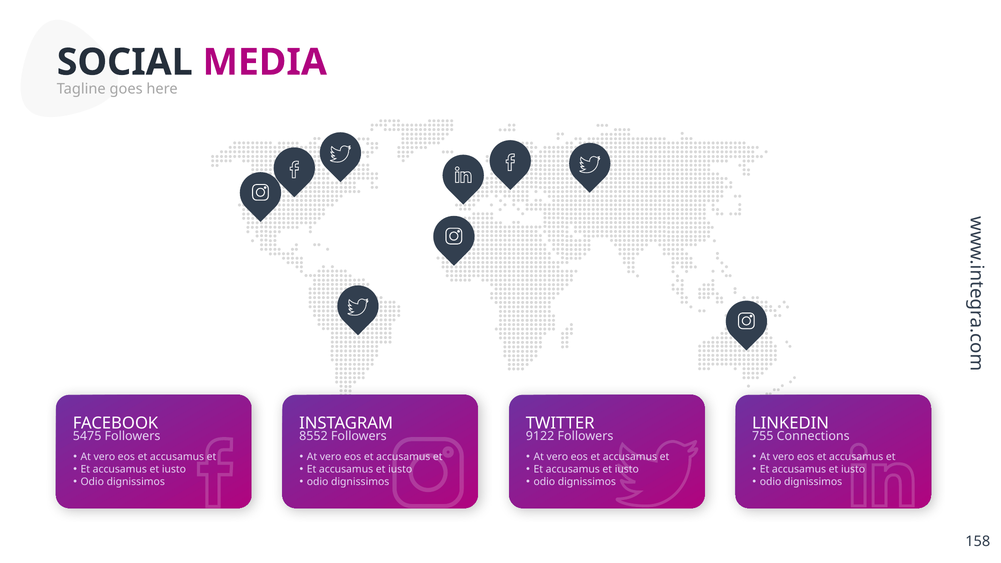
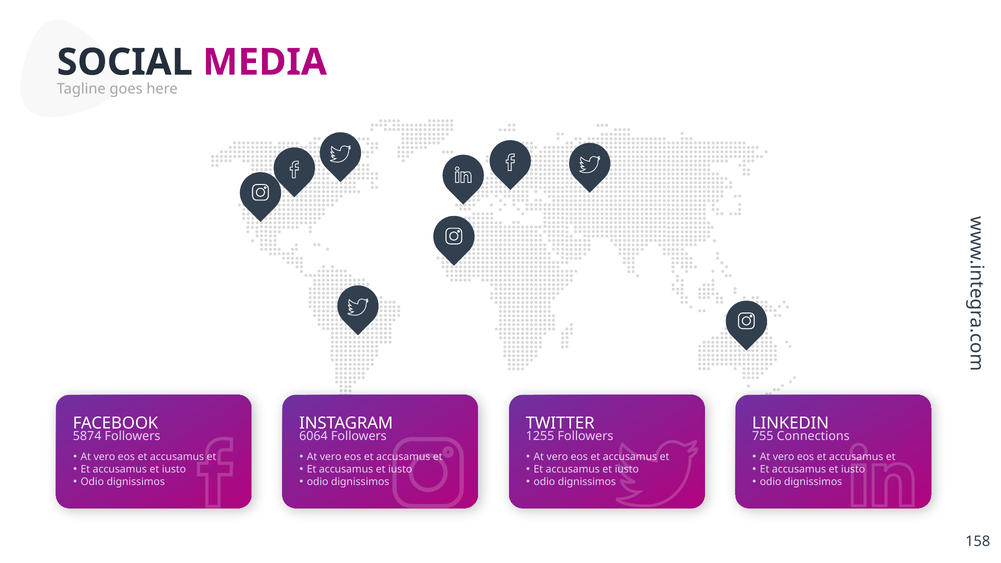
5475: 5475 -> 5874 (87, 436)
8552: 8552 -> 6064 (313, 436)
9122: 9122 -> 1255 (540, 436)
